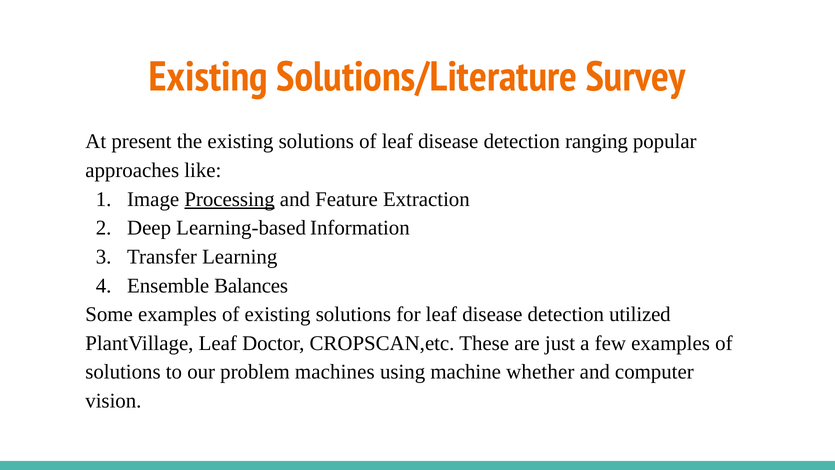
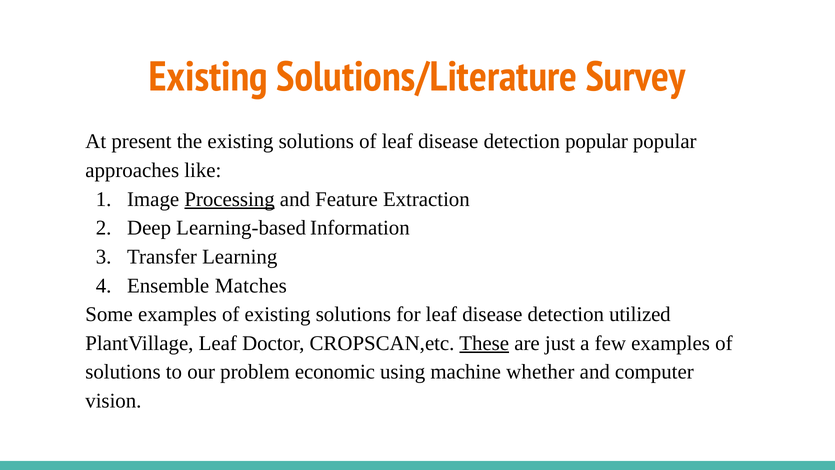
detection ranging: ranging -> popular (597, 141)
Balances: Balances -> Matches (251, 285)
These underline: none -> present (484, 343)
machines: machines -> economic (335, 372)
